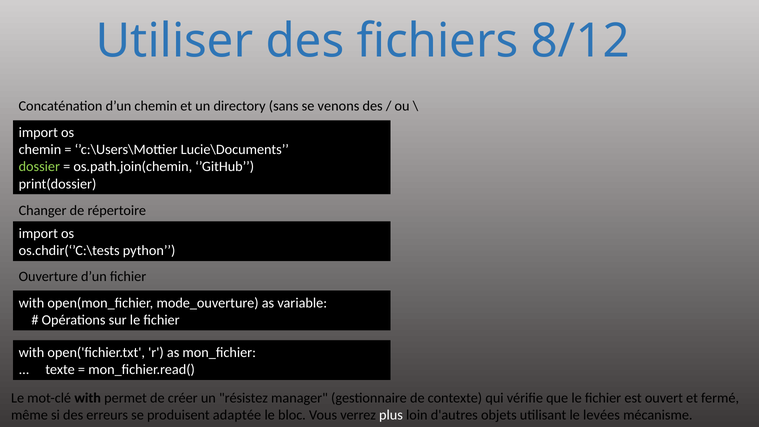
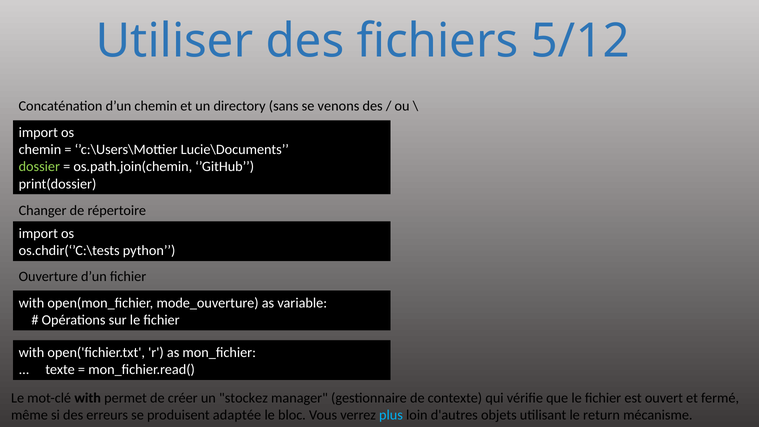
8/12: 8/12 -> 5/12 (580, 41)
résistez: résistez -> stockez (243, 398)
plus colour: white -> light blue (391, 415)
levées: levées -> return (601, 415)
